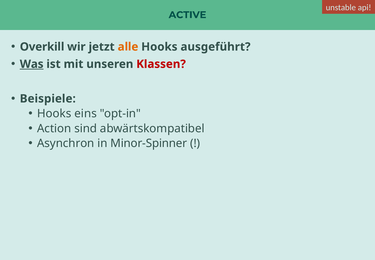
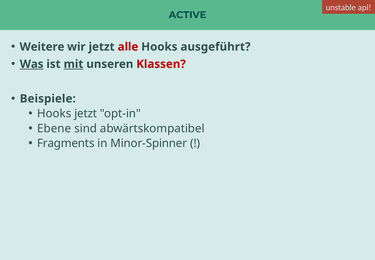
Overkill: Overkill -> Weitere (42, 47)
alle colour: orange -> red (128, 47)
mit underline: none -> present (73, 64)
Hooks eins: eins -> jetzt (86, 113)
Action: Action -> Ebene (54, 128)
Asynchron: Asynchron -> Fragments (66, 143)
